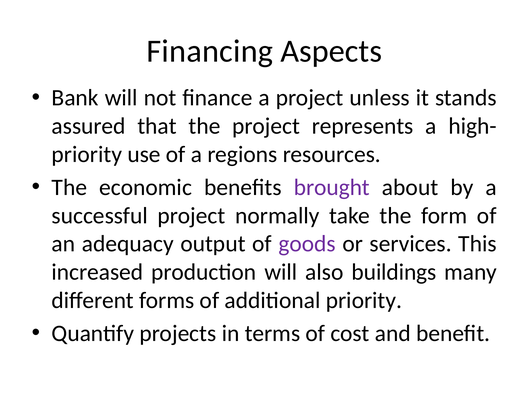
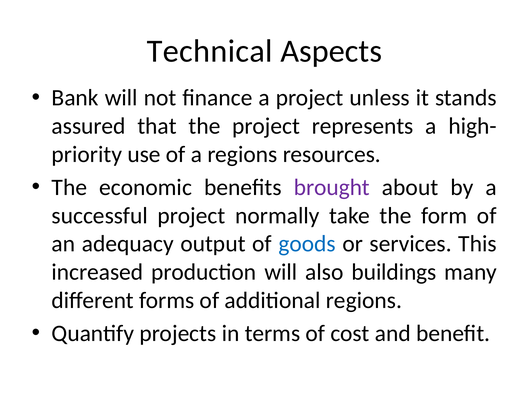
Financing: Financing -> Technical (210, 51)
goods colour: purple -> blue (307, 244)
additional priority: priority -> regions (364, 300)
